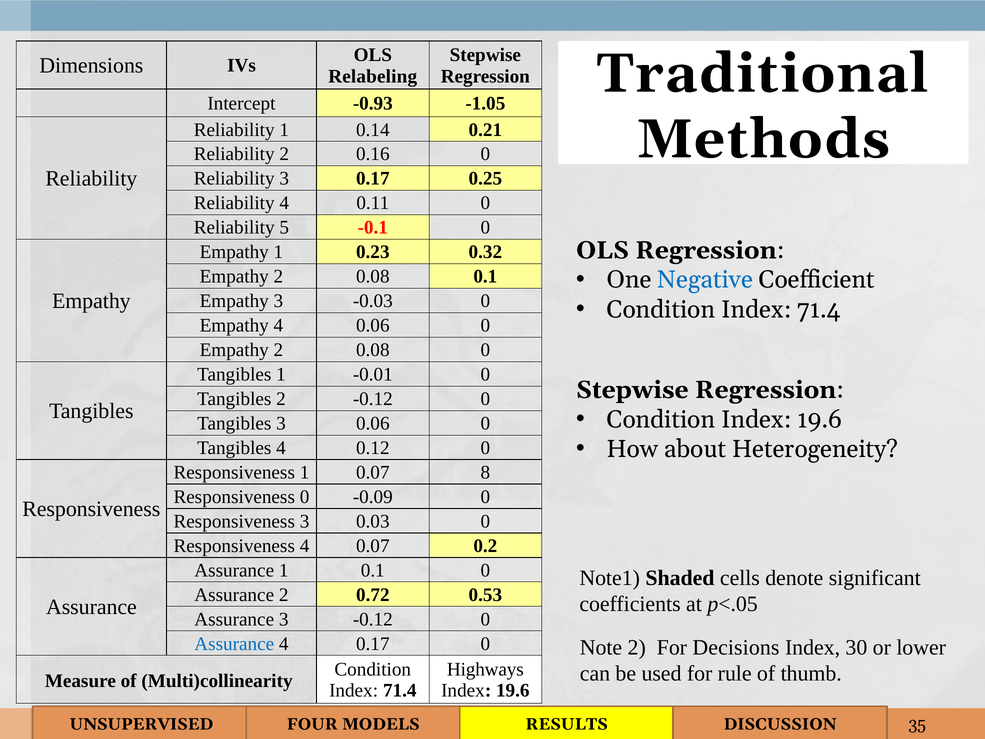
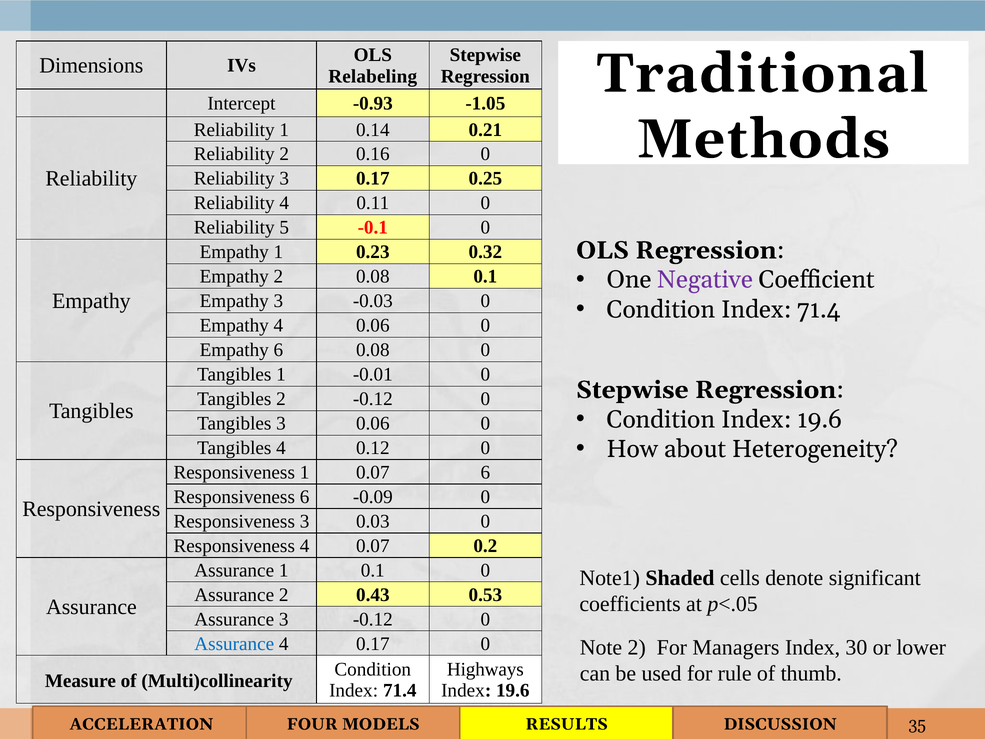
Negative colour: blue -> purple (705, 280)
2: 2 -> 6 (278, 350)
0.07 8: 8 -> 6 (485, 472)
Responsiveness 0: 0 -> 6 (305, 497)
0.72: 0.72 -> 0.43 (373, 595)
Decisions: Decisions -> Managers (736, 647)
UNSUPERVISED: UNSUPERVISED -> ACCELERATION (141, 724)
